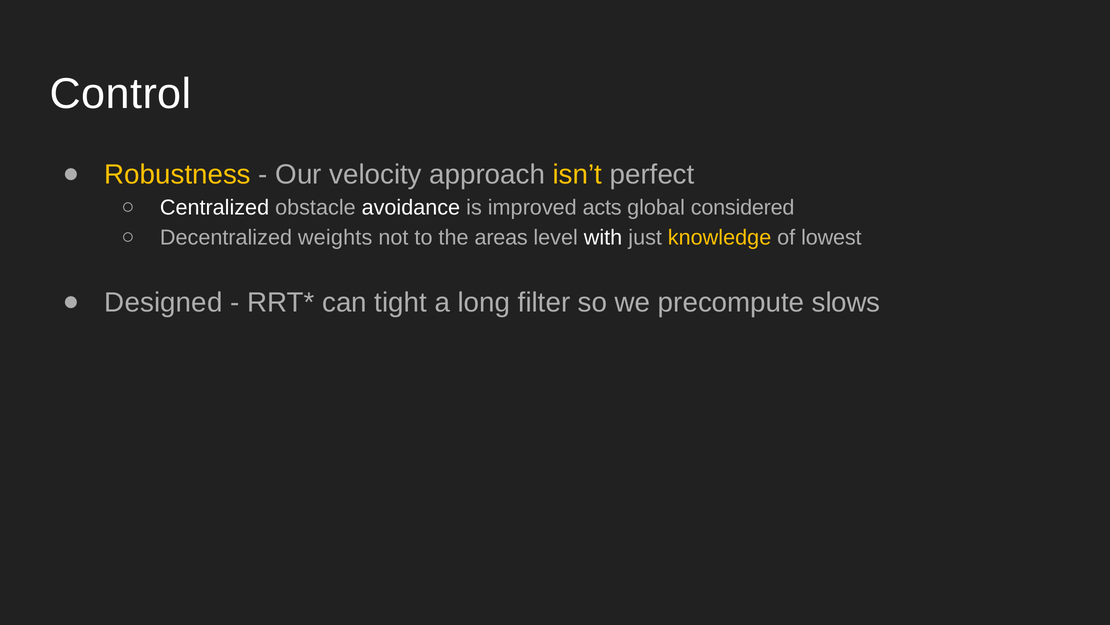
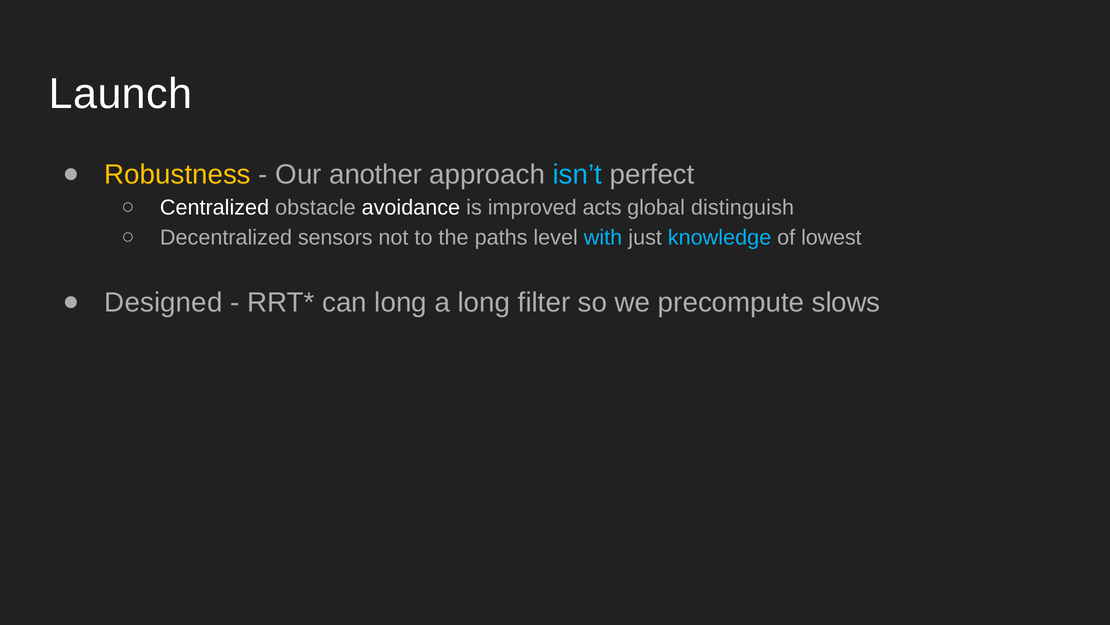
Control: Control -> Launch (121, 94)
velocity: velocity -> another (376, 175)
isn’t colour: yellow -> light blue (577, 175)
considered: considered -> distinguish (742, 208)
weights: weights -> sensors (335, 237)
areas: areas -> paths (501, 237)
with colour: white -> light blue (603, 237)
knowledge colour: yellow -> light blue (720, 237)
can tight: tight -> long (401, 302)
